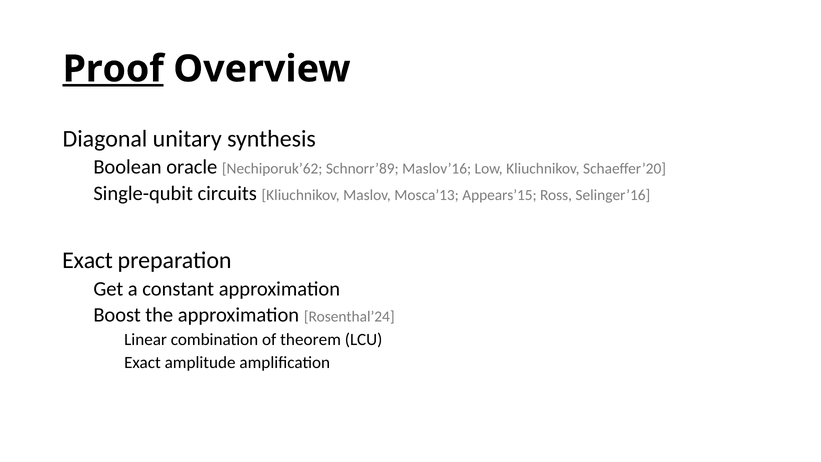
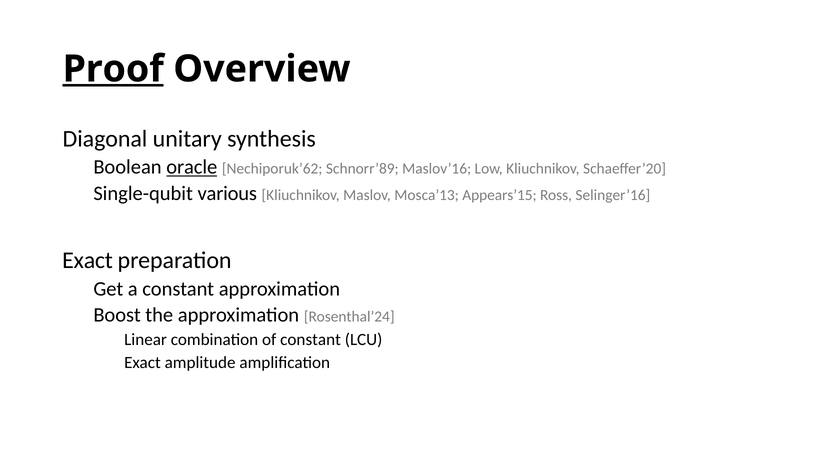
oracle underline: none -> present (192, 167)
circuits: circuits -> various (227, 193)
of theorem: theorem -> constant (311, 340)
